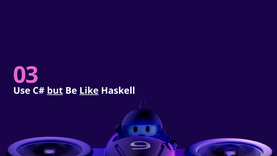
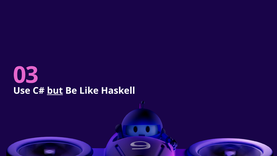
Like underline: present -> none (89, 91)
